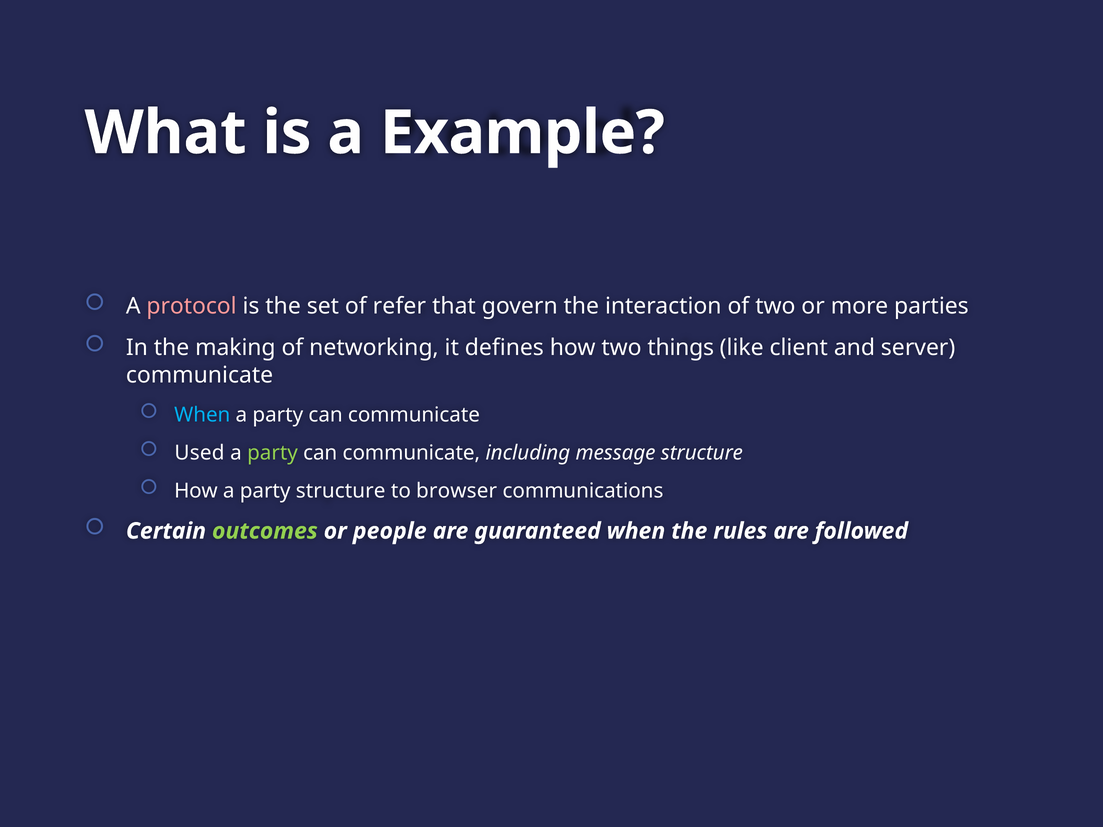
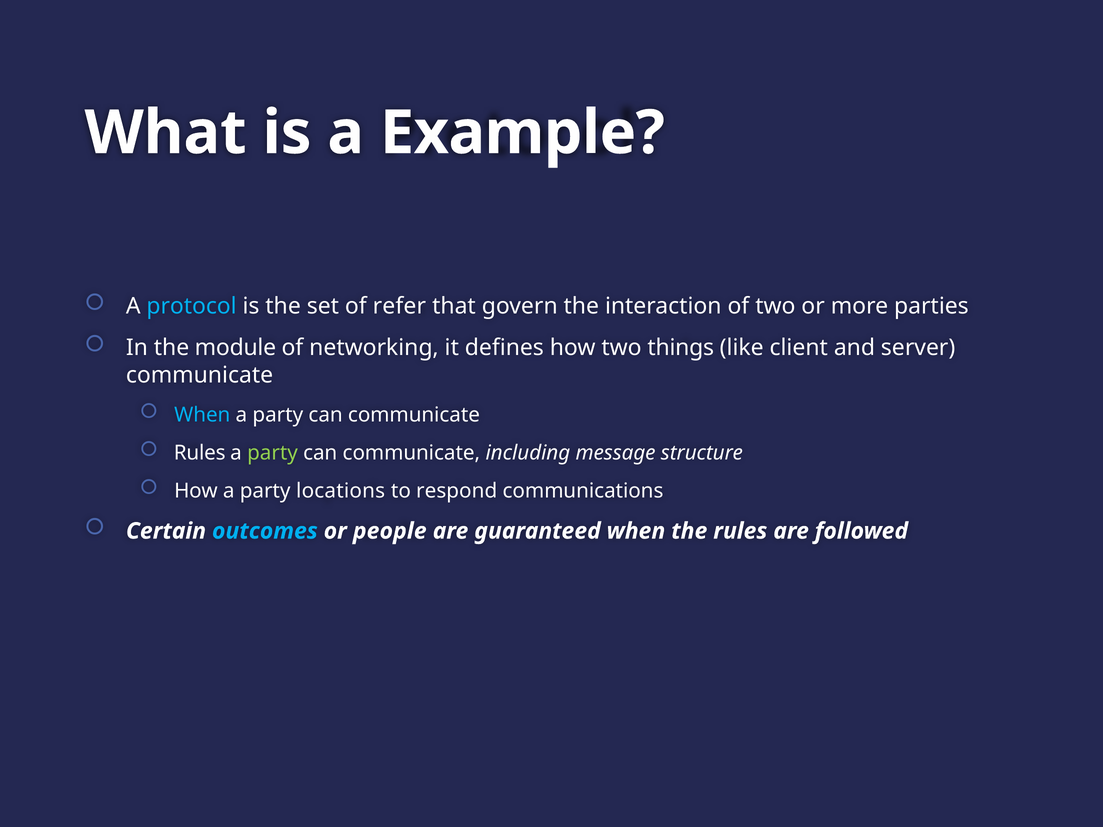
protocol colour: pink -> light blue (192, 307)
making: making -> module (235, 348)
Used: Used -> Rules (200, 453)
party structure: structure -> locations (341, 491)
browser: browser -> respond (457, 491)
outcomes colour: light green -> light blue (265, 531)
